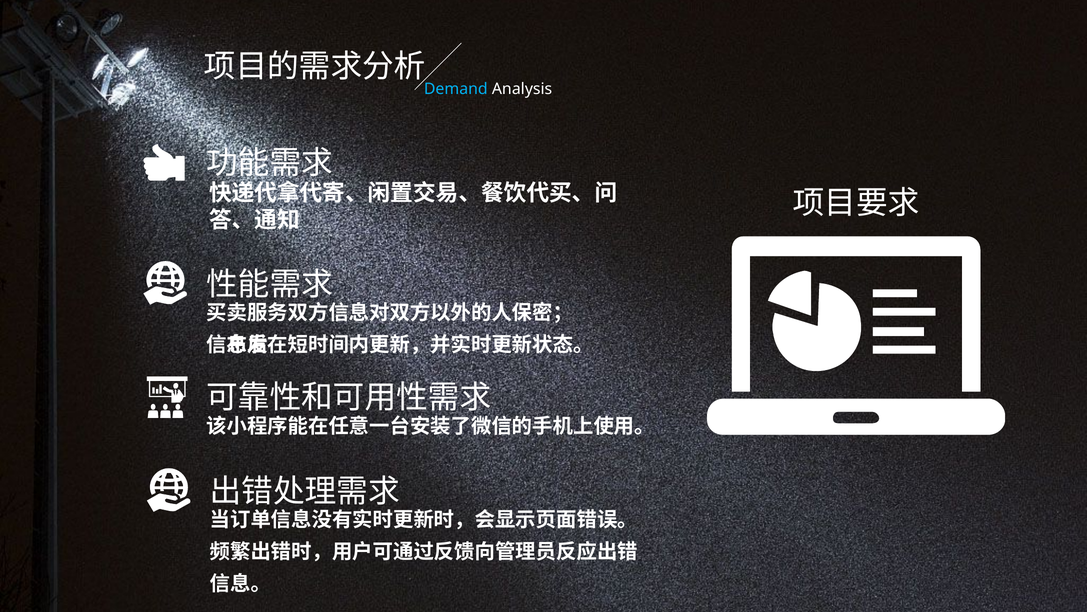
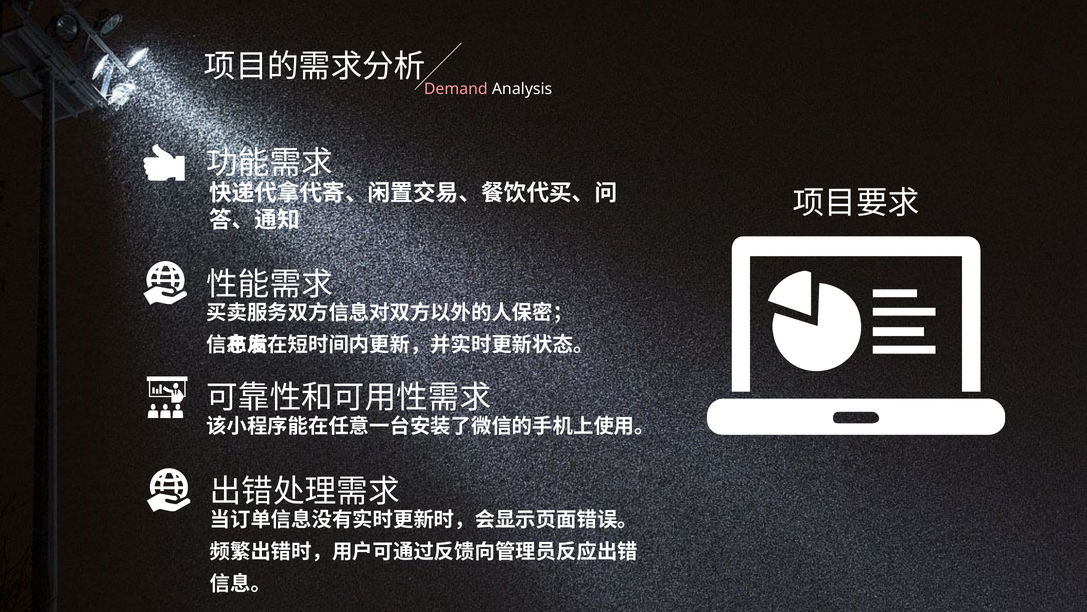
Demand colour: light blue -> pink (456, 89)
